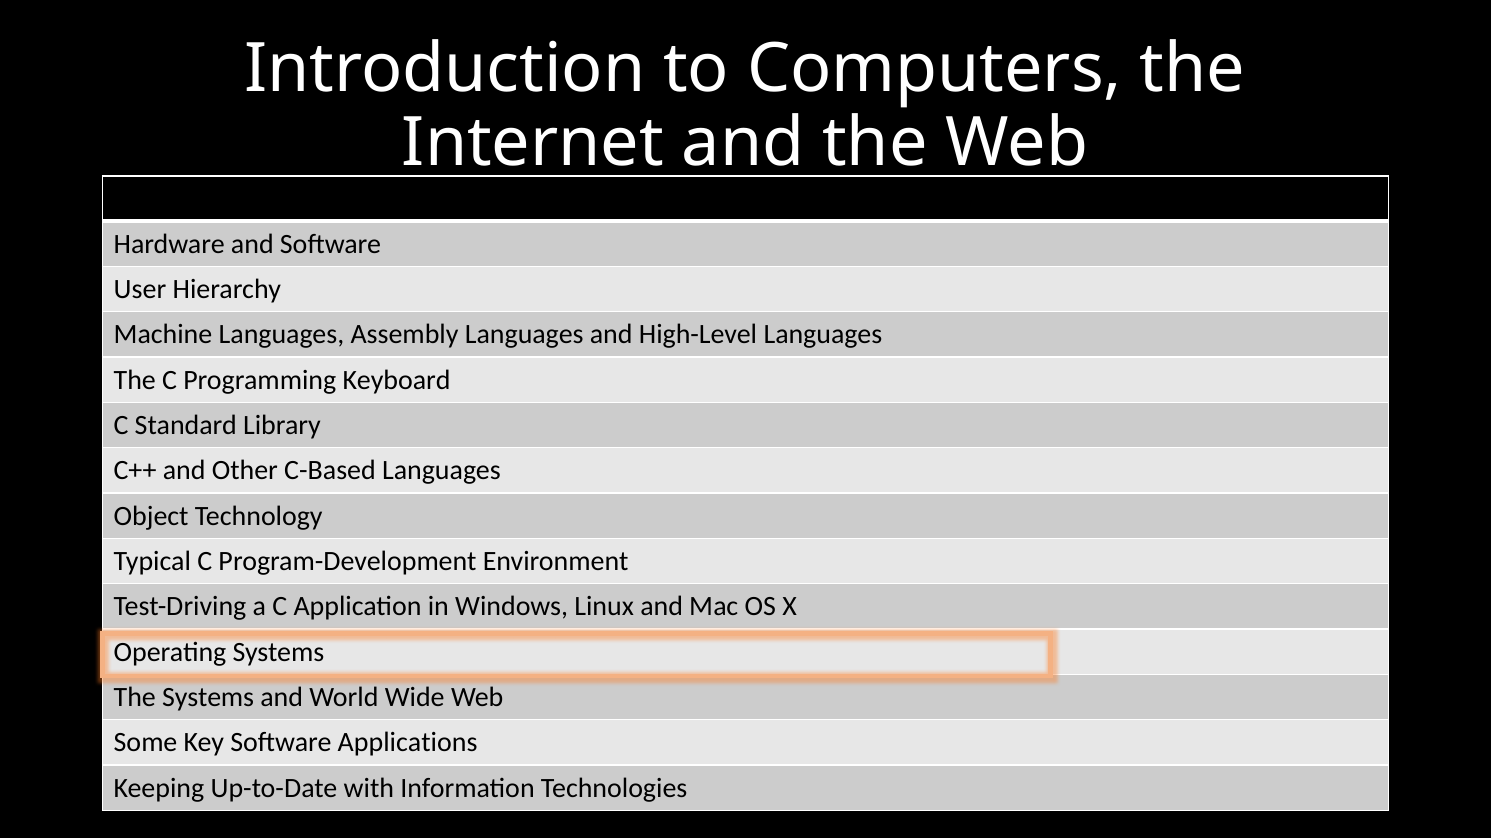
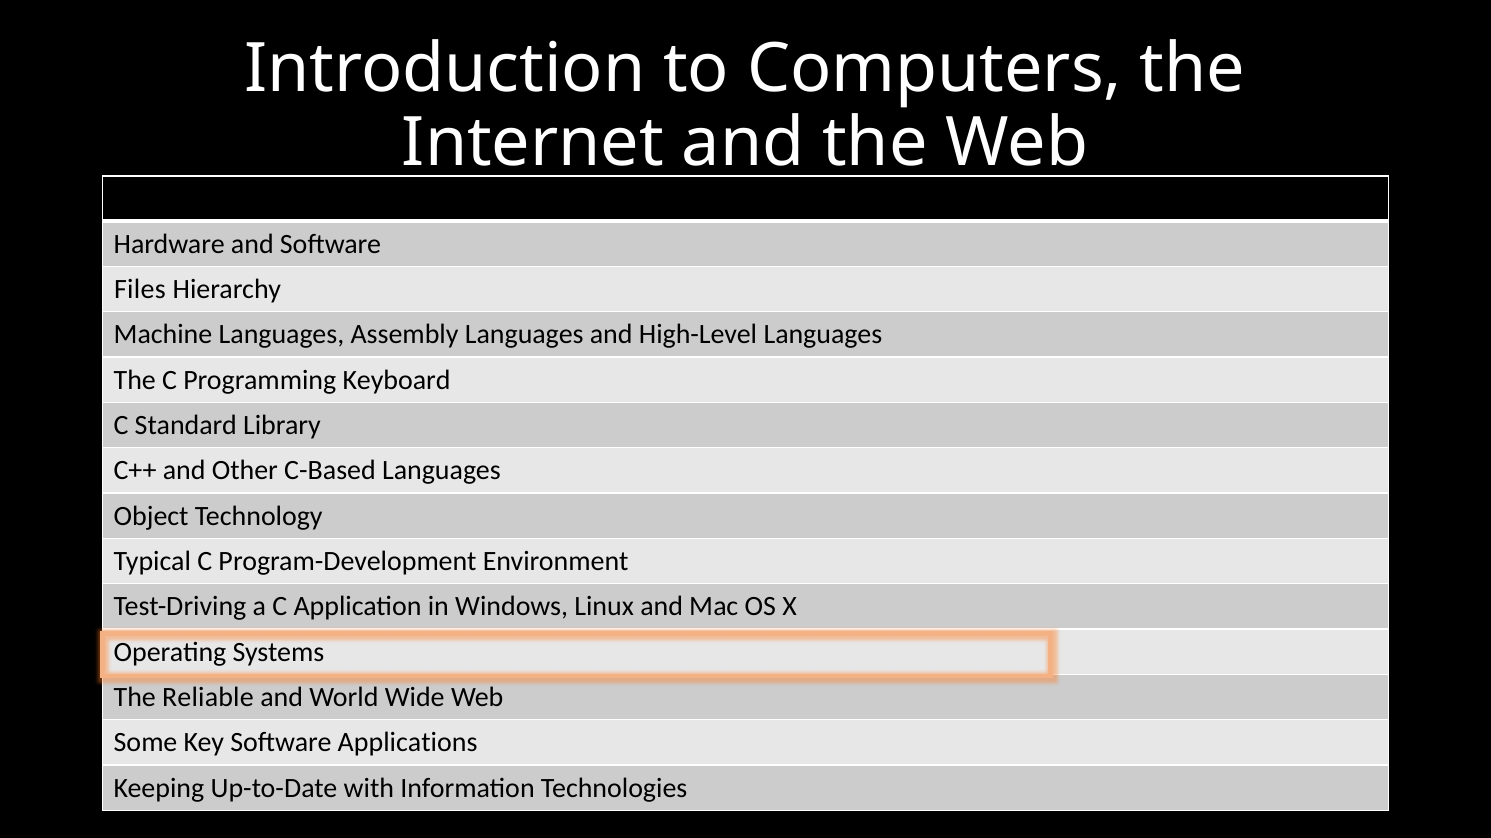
User: User -> Files (140, 290)
The Systems: Systems -> Reliable (208, 698)
